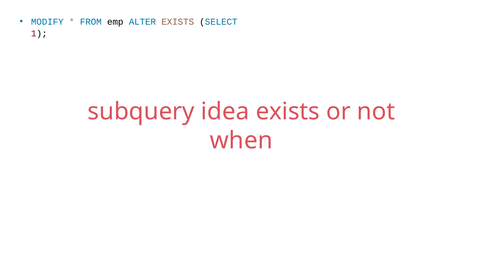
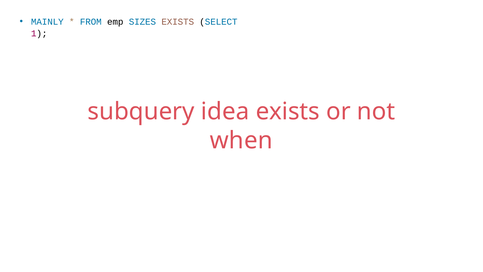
MODIFY: MODIFY -> MAINLY (47, 22)
ALTER: ALTER -> SIZES (142, 22)
